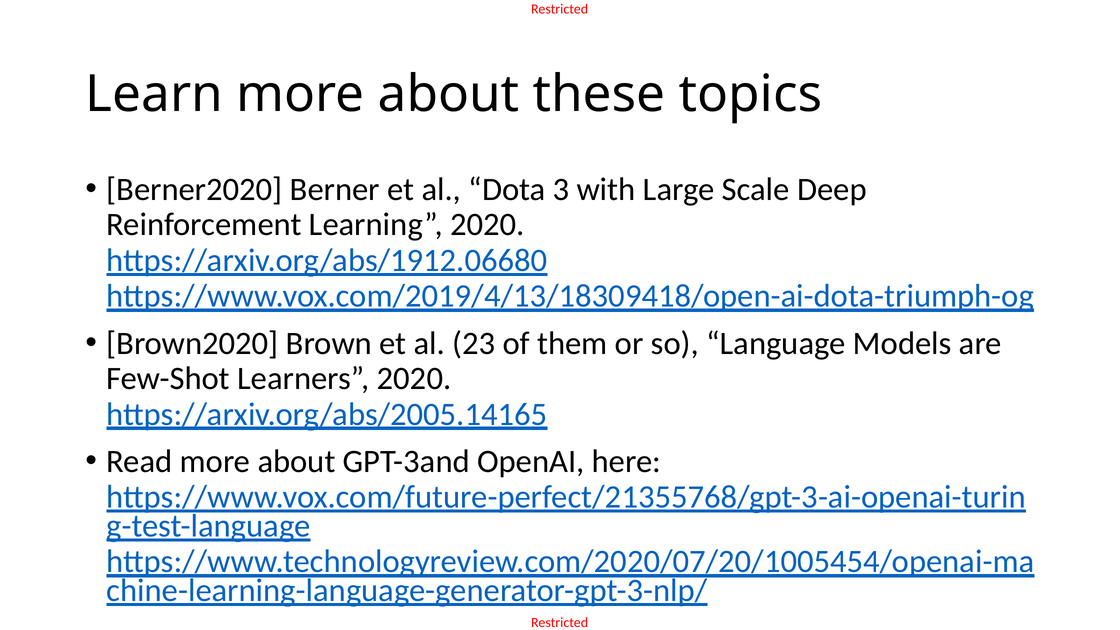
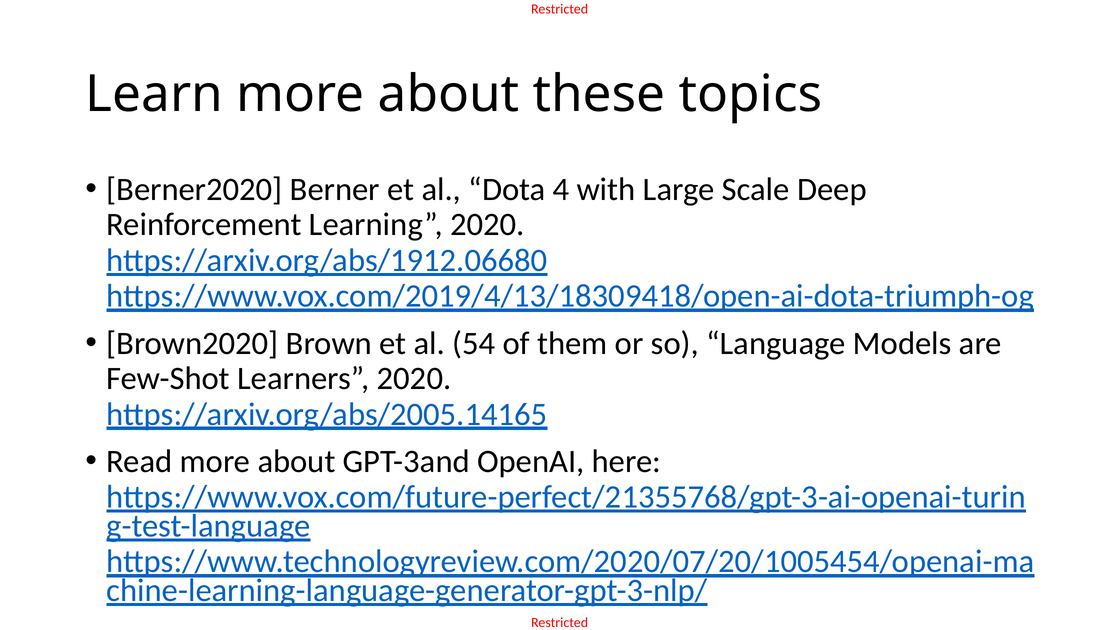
3: 3 -> 4 (561, 189)
23: 23 -> 54 (474, 343)
